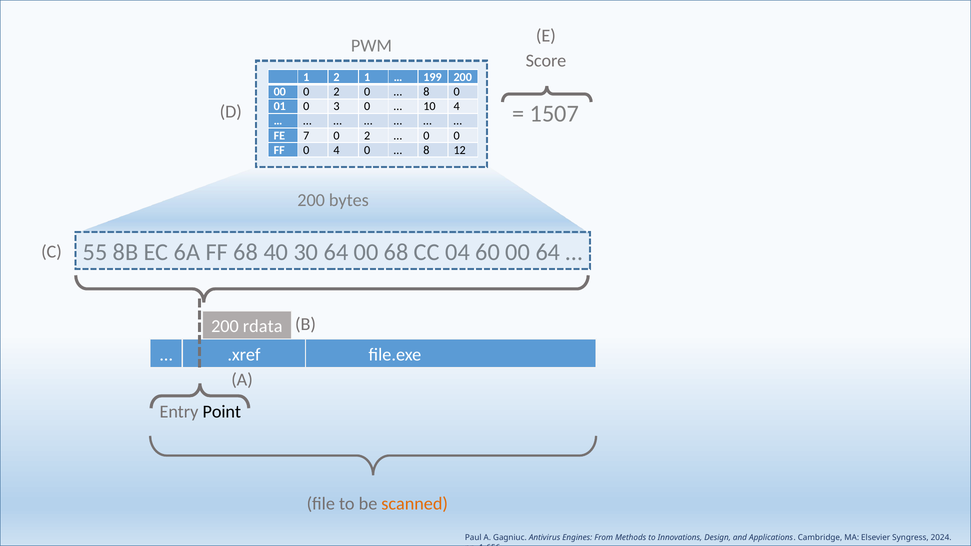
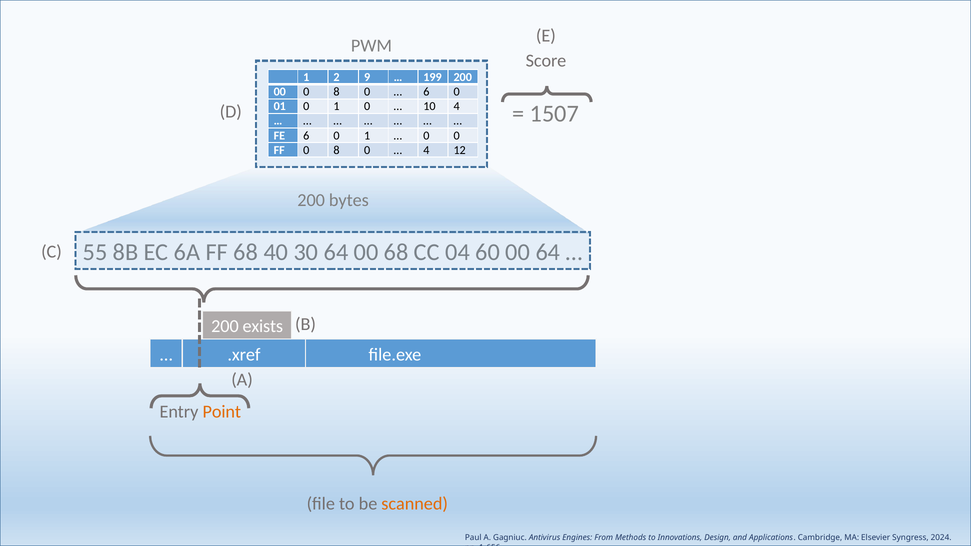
2 1: 1 -> 9 (367, 77)
00 0 2: 2 -> 8 (336, 92)
8: 8 -> 6 (426, 92)
01 0 3: 3 -> 1 (336, 106)
FE 7: 7 -> 6 (306, 136)
2: 2 -> 1 (367, 136)
FF 0 4: 4 -> 8 (336, 150)
8: 8 -> 4 (426, 150)
rdata: rdata -> exists (263, 326)
Point colour: black -> orange (222, 412)
